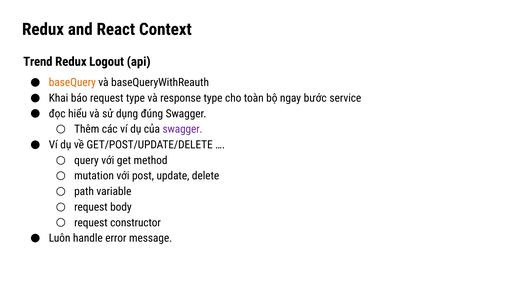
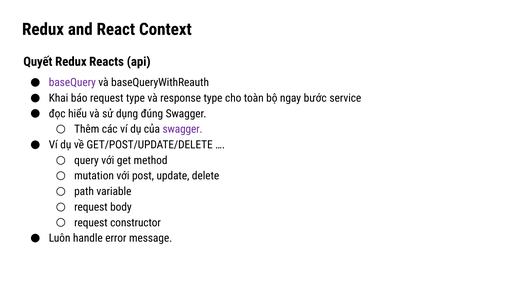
Trend: Trend -> Quyết (38, 62)
Logout: Logout -> Reacts (107, 62)
baseQuery colour: orange -> purple (72, 83)
